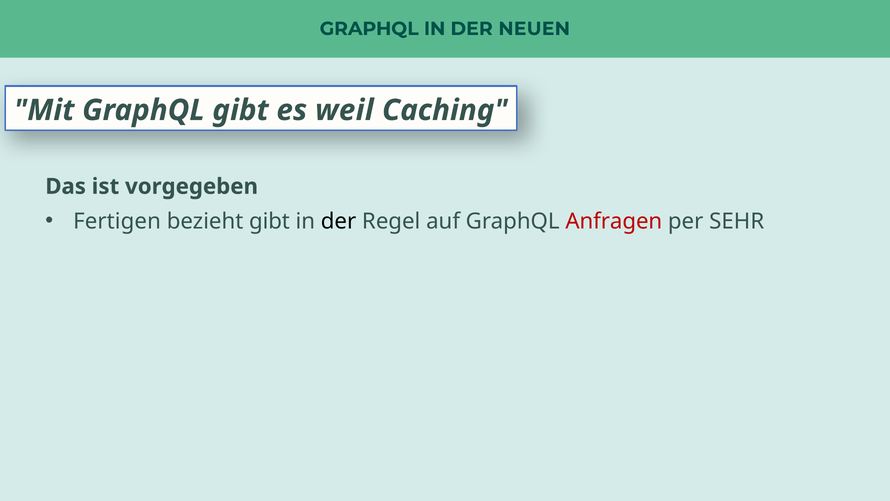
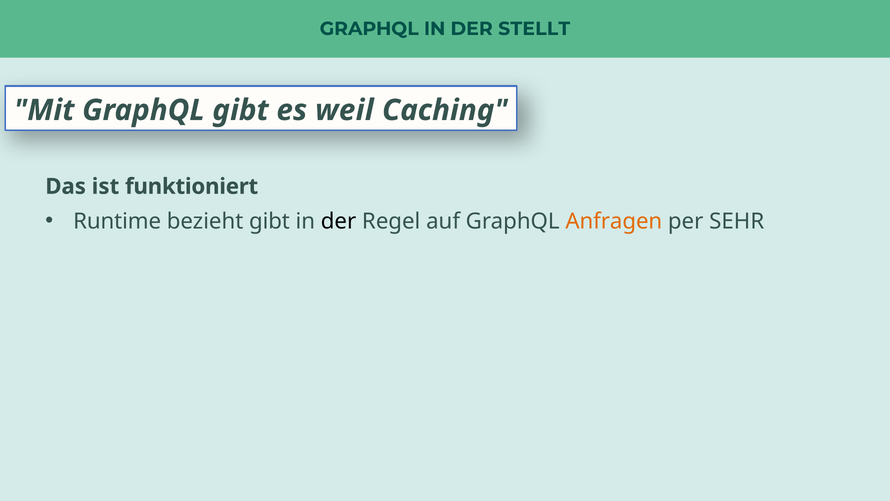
NEUEN: NEUEN -> STELLT (534, 29)
vorgegeben: vorgegeben -> funktioniert (192, 186)
Fertigen: Fertigen -> Runtime (117, 221)
Anfragen colour: red -> orange (614, 221)
